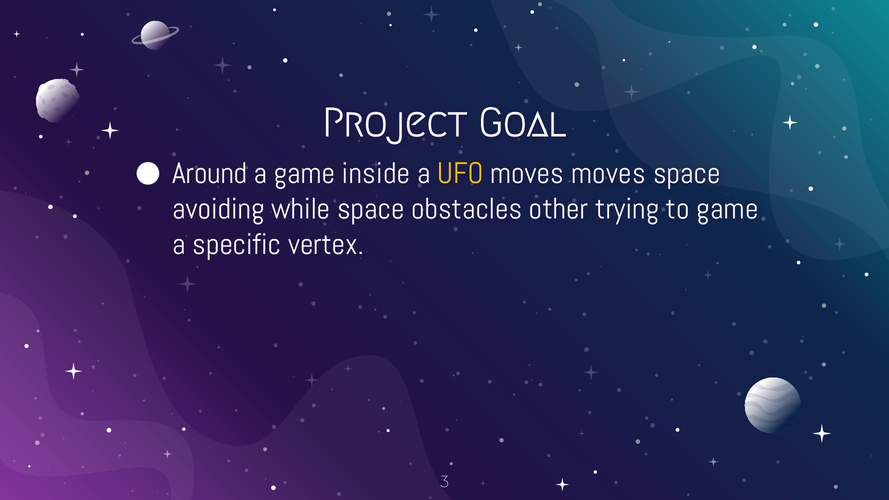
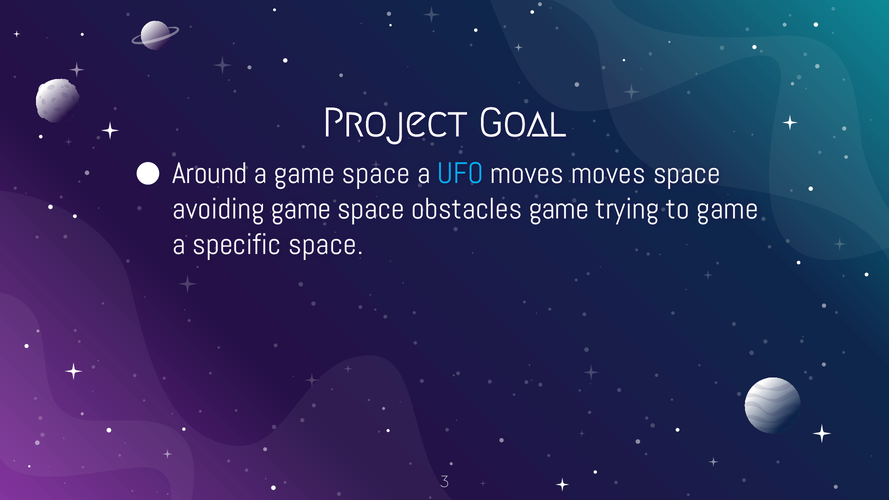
a game inside: inside -> space (376, 173)
UFO colour: yellow -> light blue (461, 173)
avoiding while: while -> game (301, 209)
obstacles other: other -> game (559, 209)
specific vertex: vertex -> space (326, 244)
